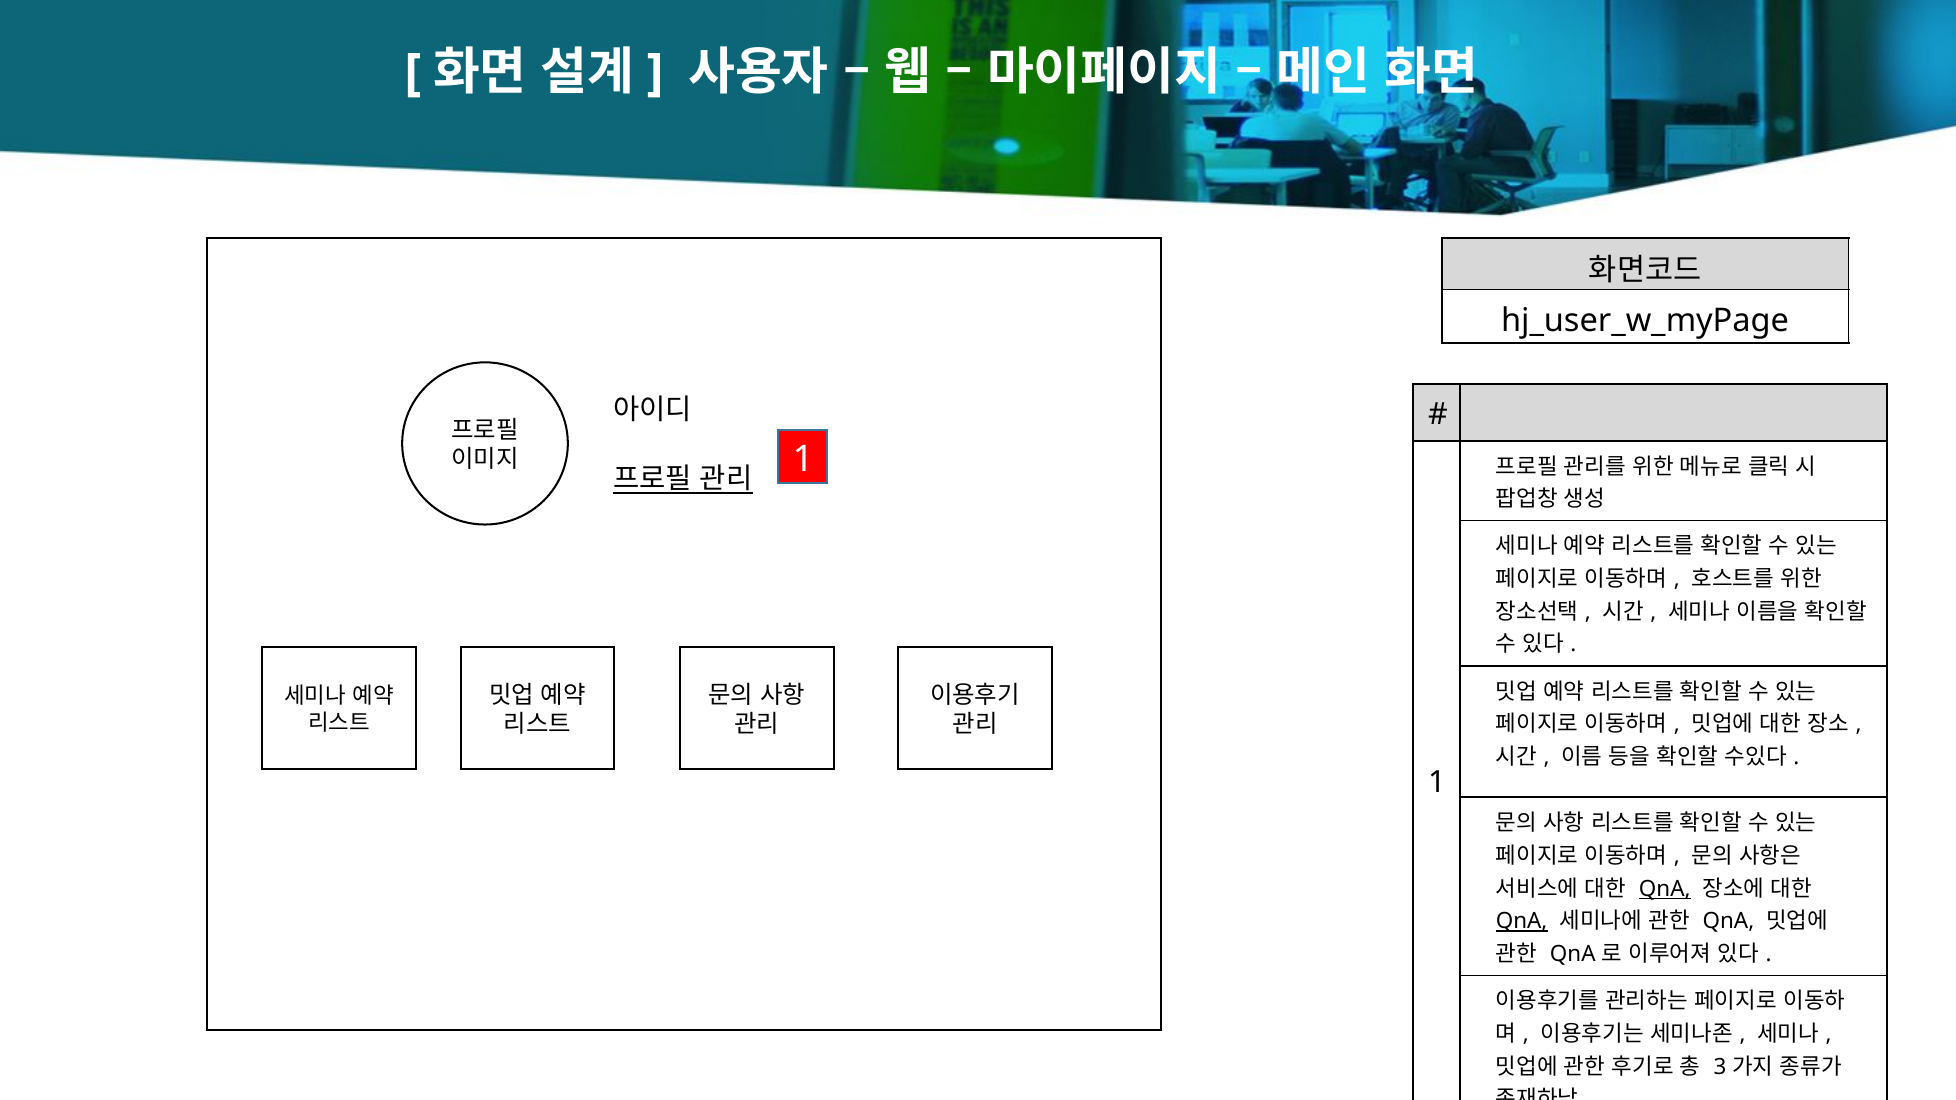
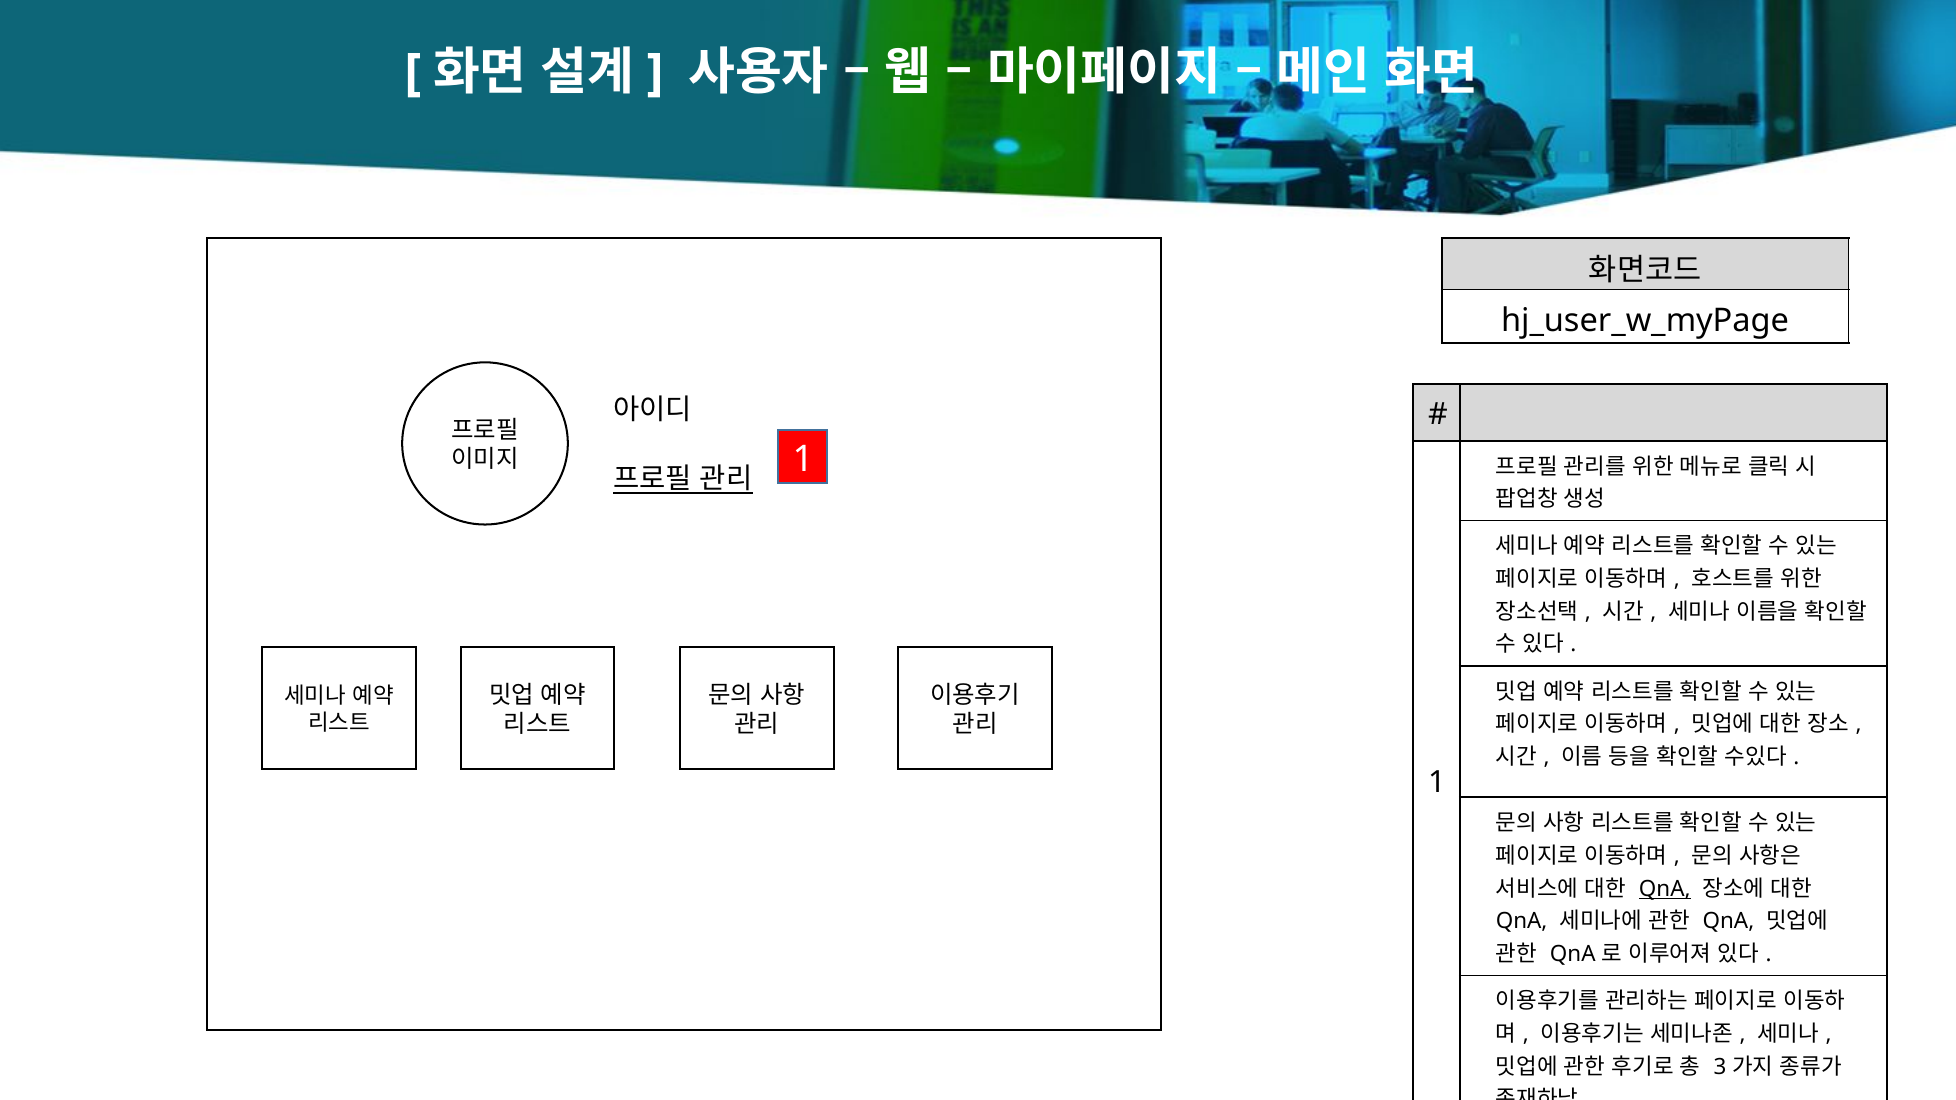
QnA underline: present -> none (1522, 922)
